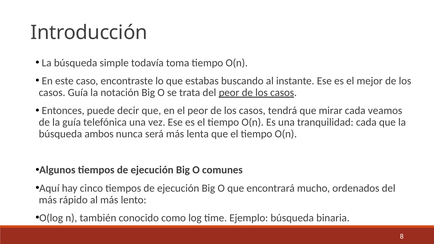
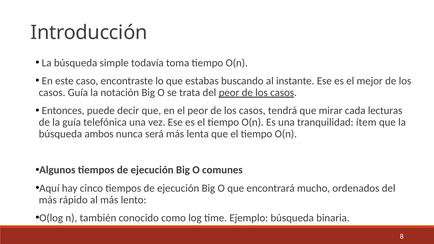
veamos: veamos -> lecturas (385, 111)
tranquilidad cada: cada -> ítem (366, 122)
